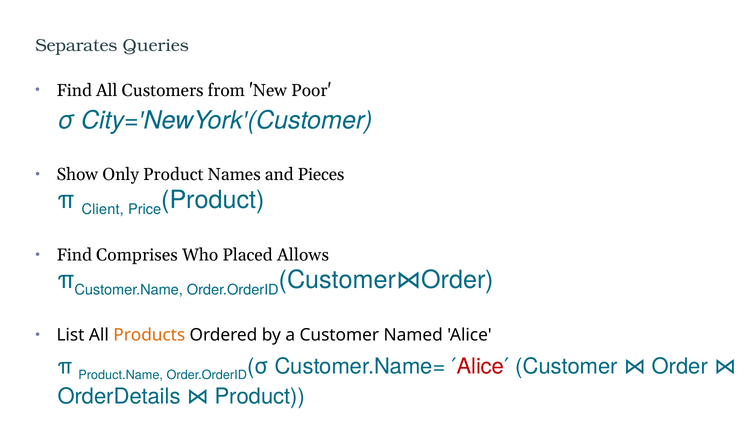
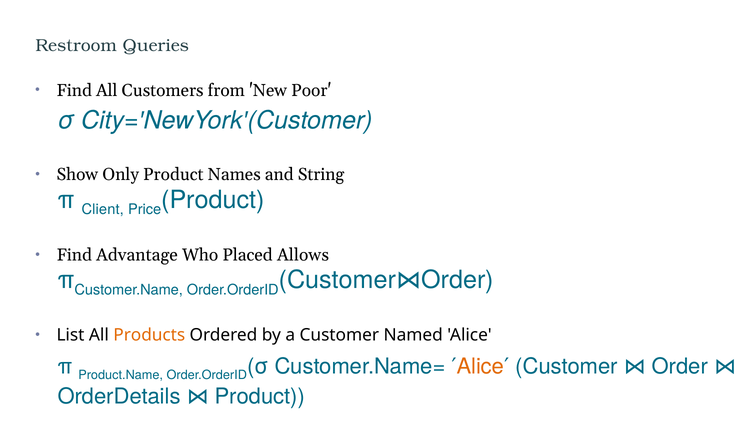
Separates: Separates -> Restroom (76, 45)
Pieces: Pieces -> String (321, 175)
Comprises: Comprises -> Advantage (137, 256)
Alice colour: red -> orange (480, 367)
